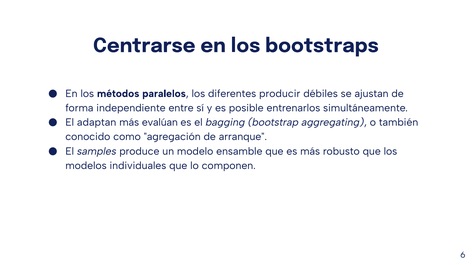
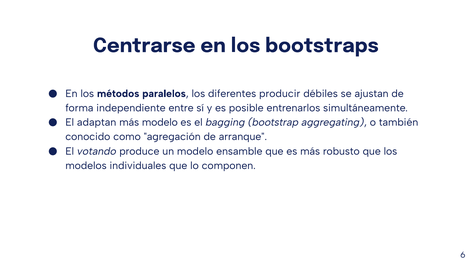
más evalúan: evalúan -> modelo (160, 123)
samples: samples -> votando (97, 152)
